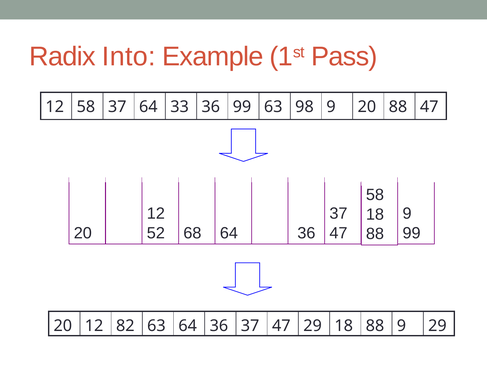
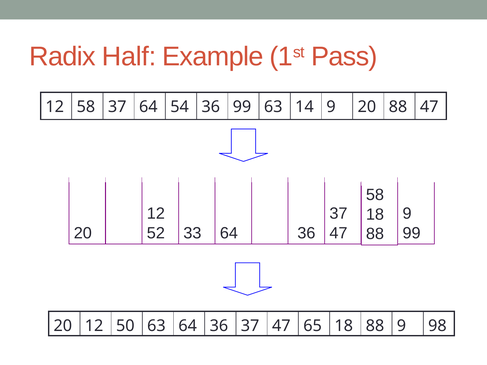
Into: Into -> Half (129, 57)
33: 33 -> 54 (180, 107)
98: 98 -> 14 (304, 107)
68: 68 -> 33 (192, 233)
82: 82 -> 50 (125, 326)
47 29: 29 -> 65 (313, 326)
9 29: 29 -> 98 (437, 326)
